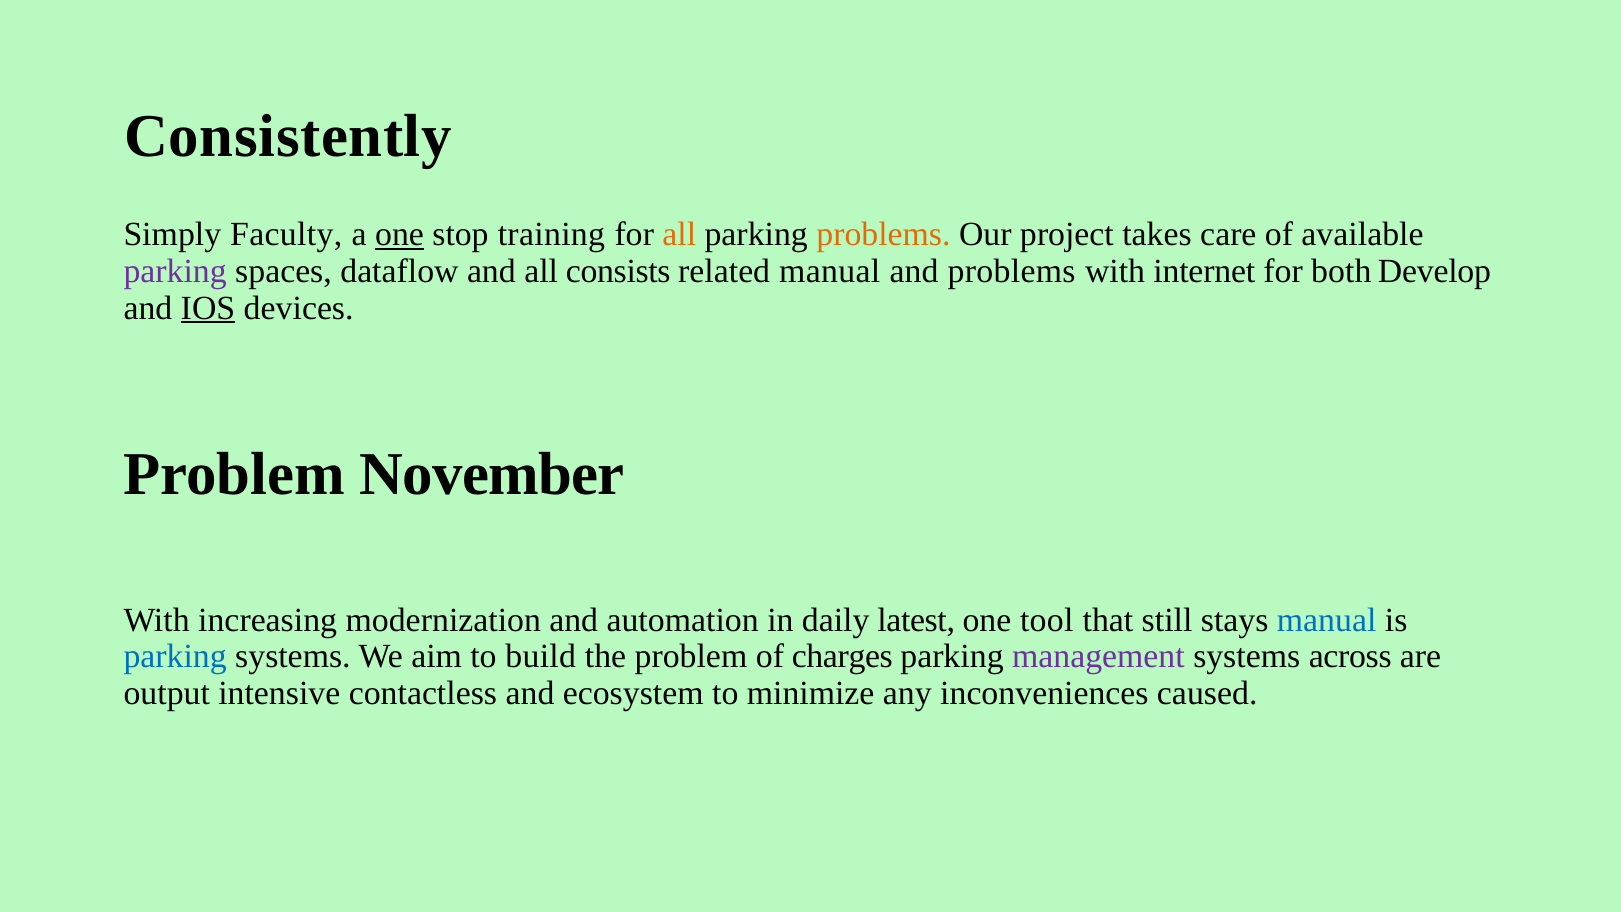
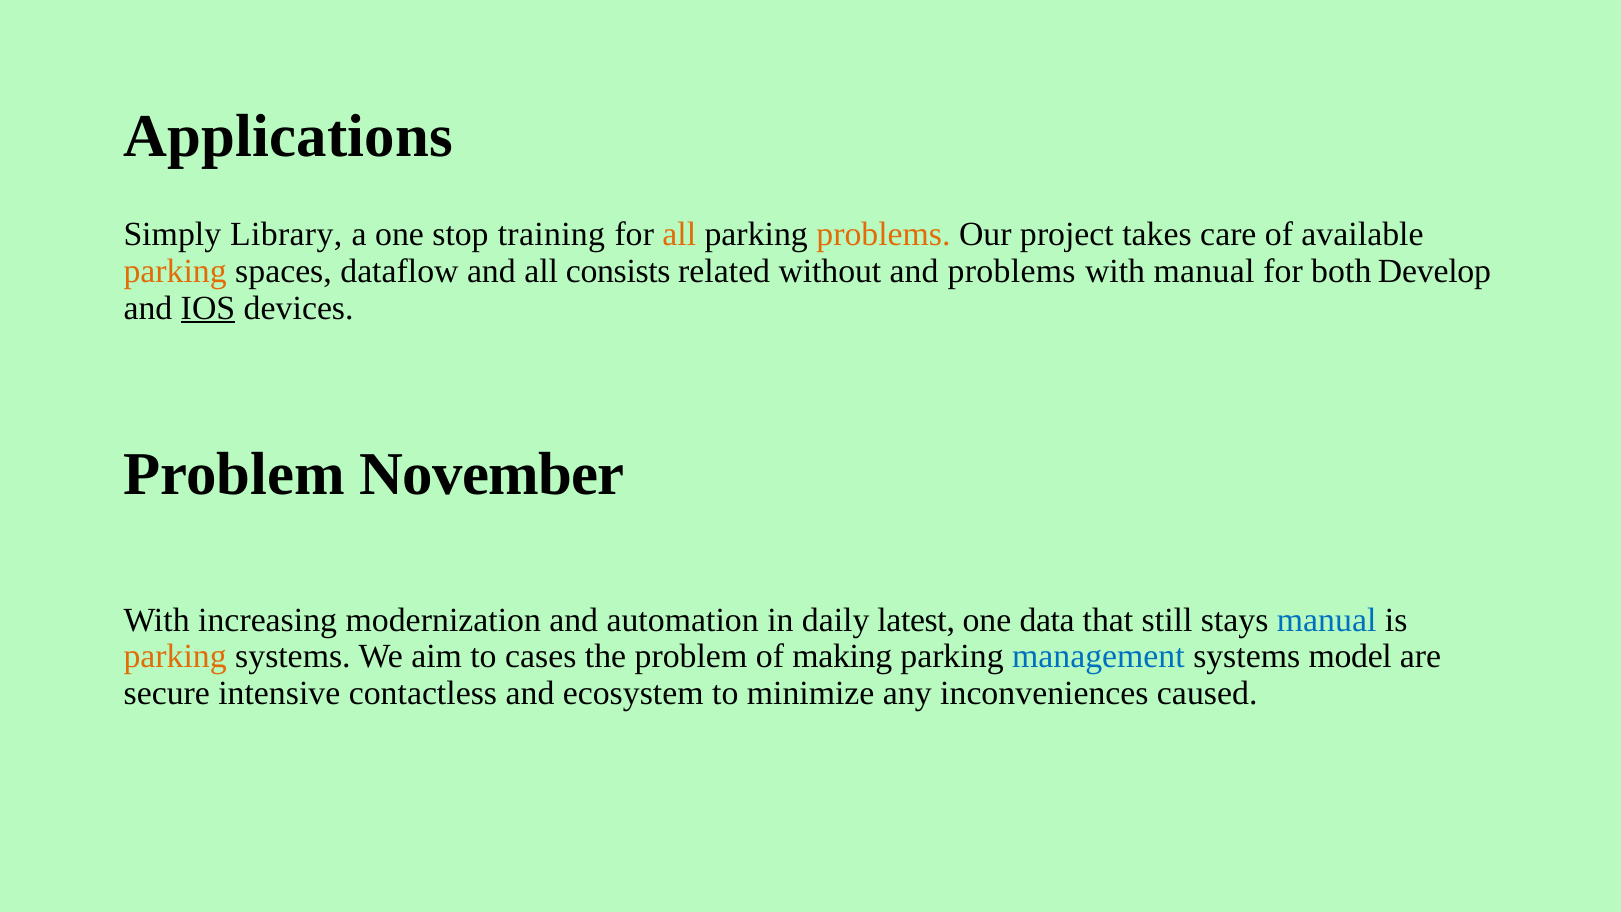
Consistently: Consistently -> Applications (288, 136)
Faculty: Faculty -> Library (286, 235)
one underline: present -> none (400, 235)
parking colour: purple -> orange (175, 271)
related manual: manual -> without (830, 271)
with internet: internet -> manual (1204, 271)
tool: tool -> data (1047, 620)
parking colour: blue -> orange (175, 656)
build: build -> cases (541, 656)
charges: charges -> making (842, 656)
management colour: purple -> blue (1098, 656)
across: across -> model (1350, 656)
output: output -> secure (167, 693)
